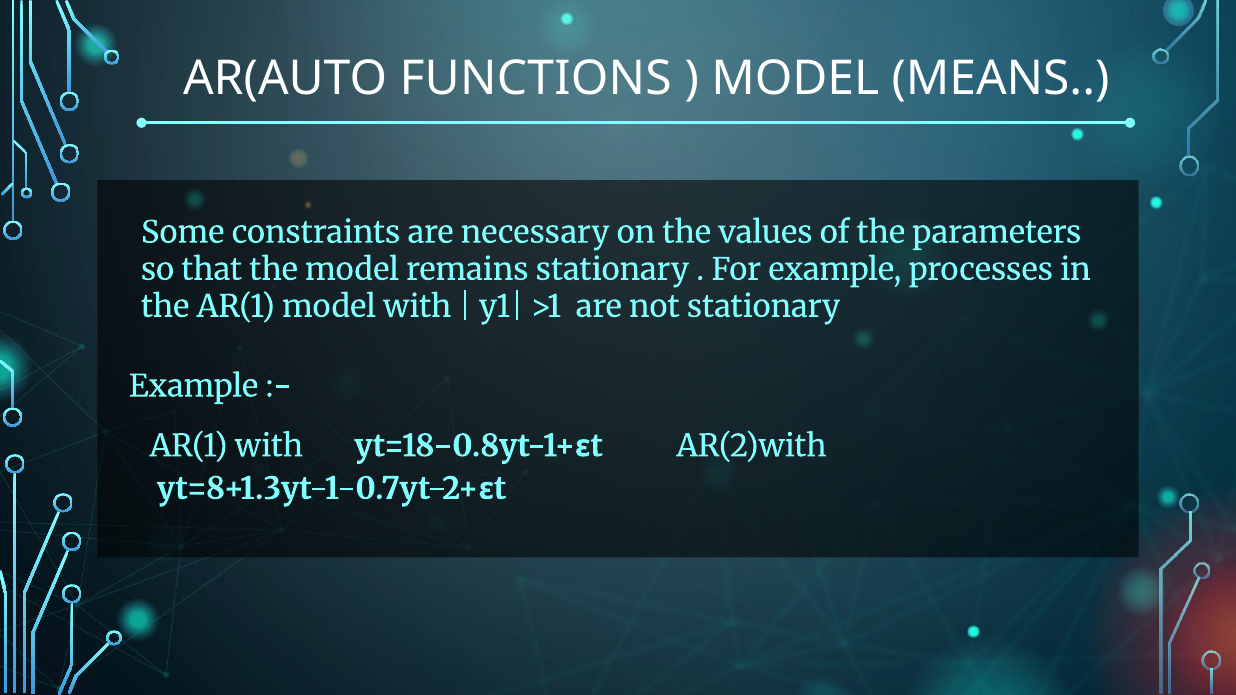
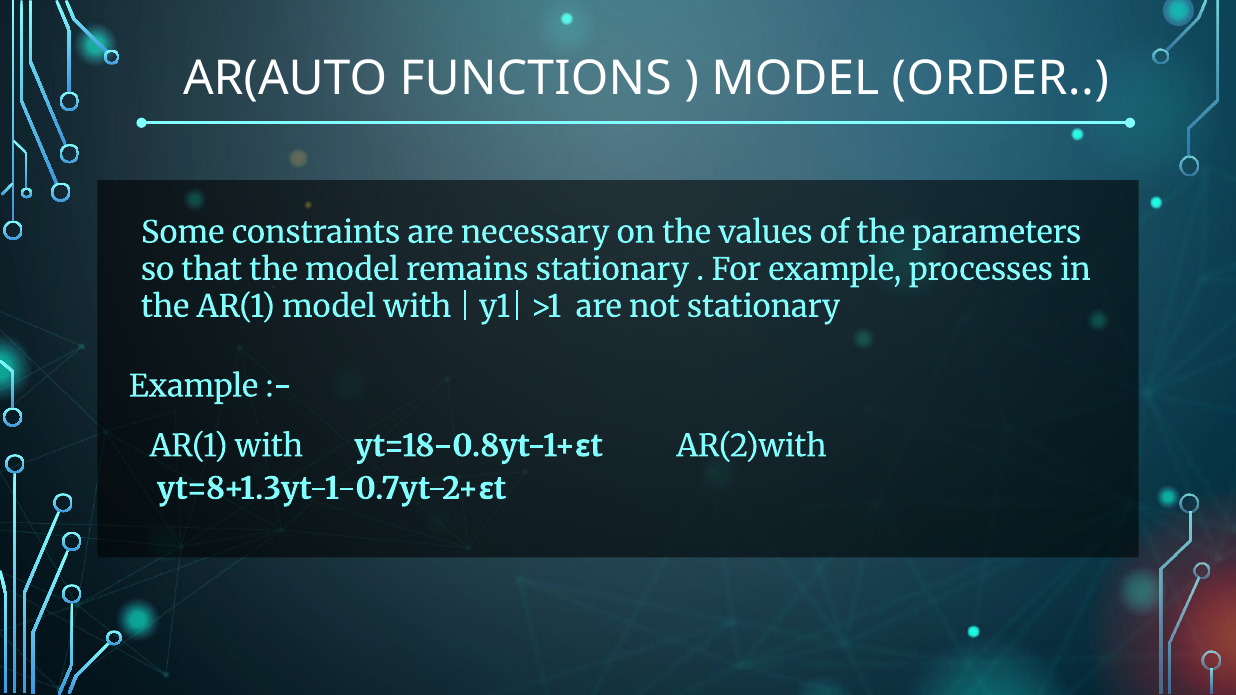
MEANS: MEANS -> ORDER (1000, 79)
